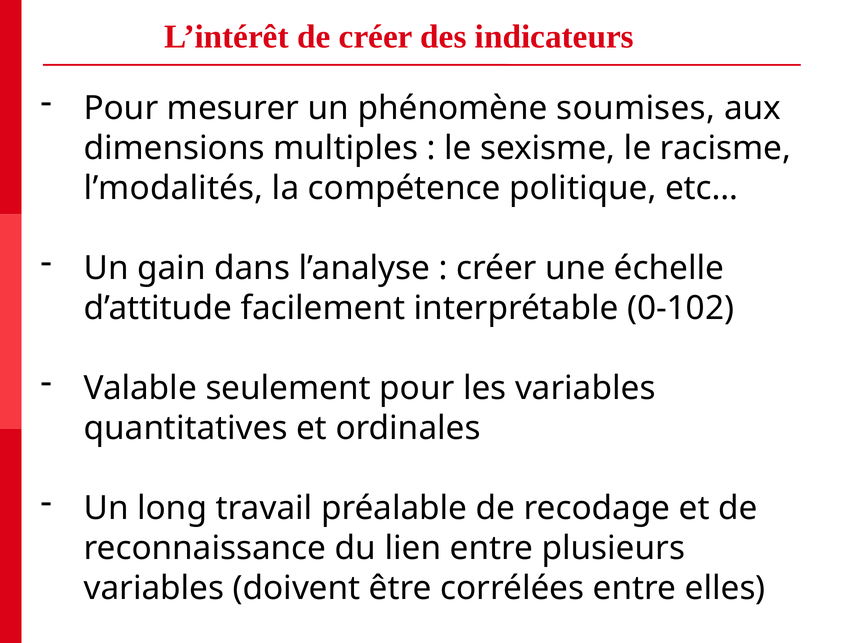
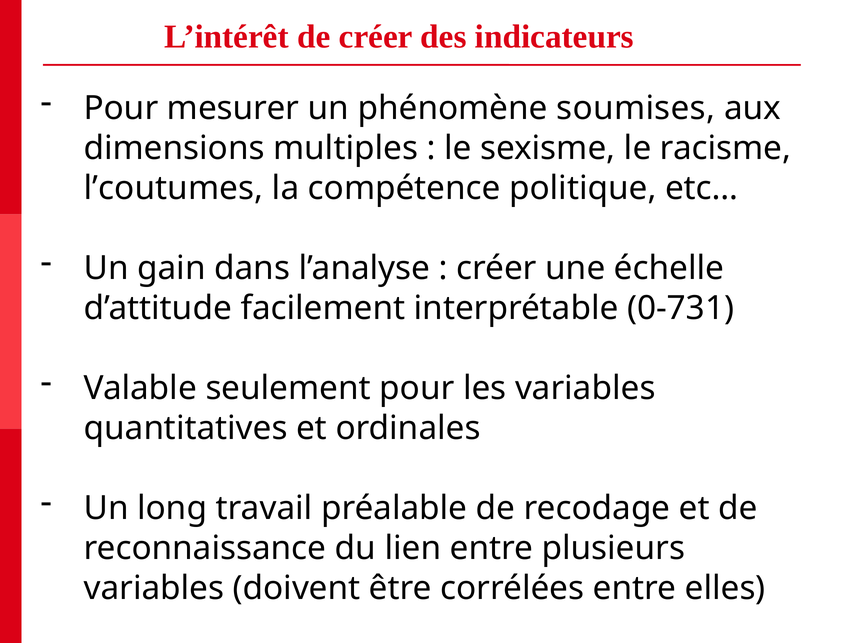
l’modalités: l’modalités -> l’coutumes (174, 188)
0-102: 0-102 -> 0-731 (681, 308)
